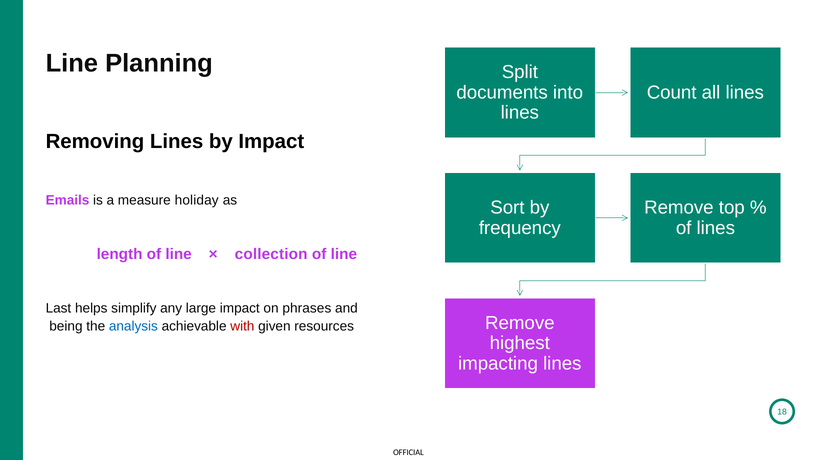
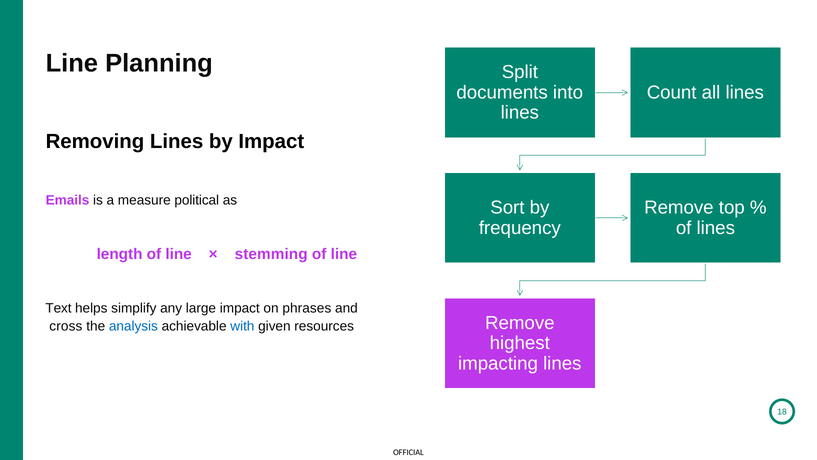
holiday: holiday -> political (197, 200)
collection: collection -> stemming (271, 254)
Last: Last -> Text (59, 308)
being: being -> cross (66, 326)
with colour: red -> blue (242, 326)
